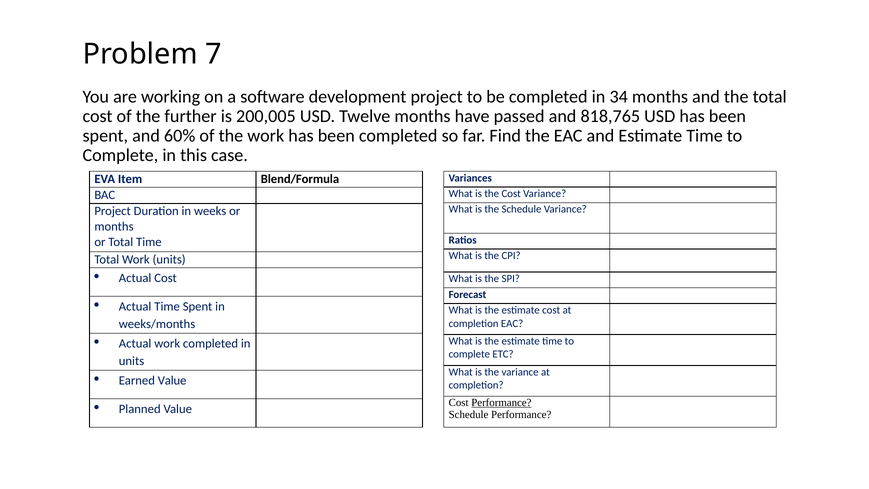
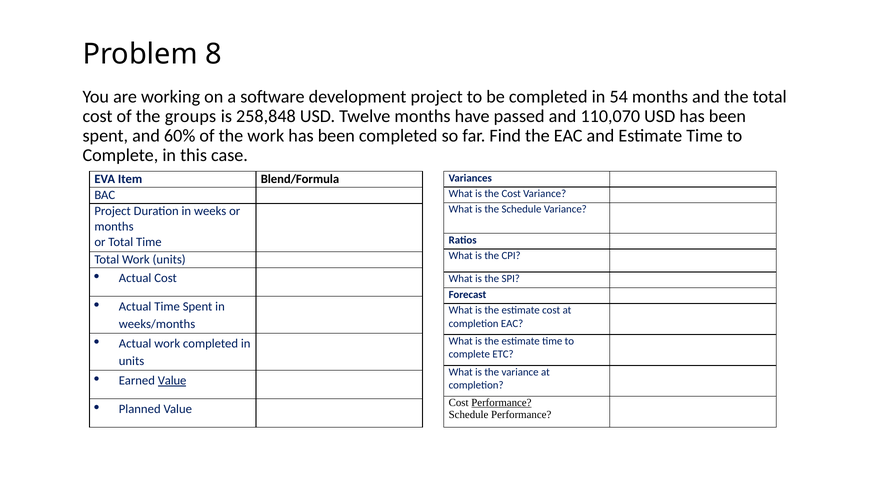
7: 7 -> 8 (214, 54)
34: 34 -> 54 (619, 97)
further: further -> groups (190, 116)
200,005: 200,005 -> 258,848 (266, 116)
818,765: 818,765 -> 110,070 (610, 116)
Value underline: none -> present (172, 380)
